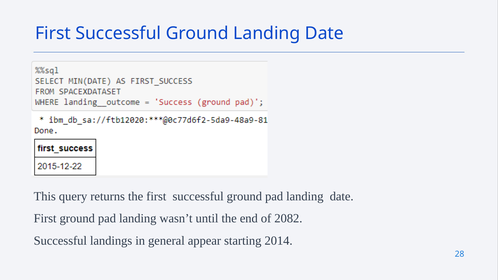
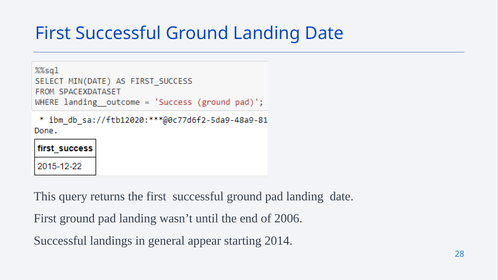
2082: 2082 -> 2006 (288, 219)
